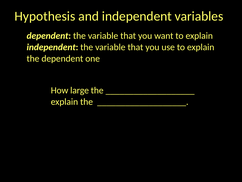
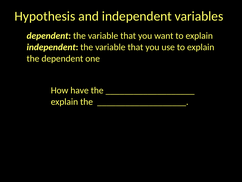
large: large -> have (80, 90)
